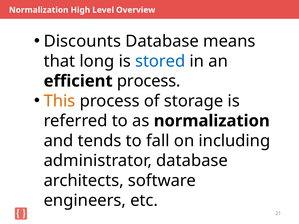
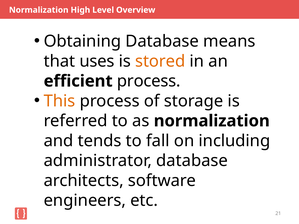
Discounts: Discounts -> Obtaining (82, 41)
long: long -> uses (97, 61)
stored colour: blue -> orange (160, 61)
